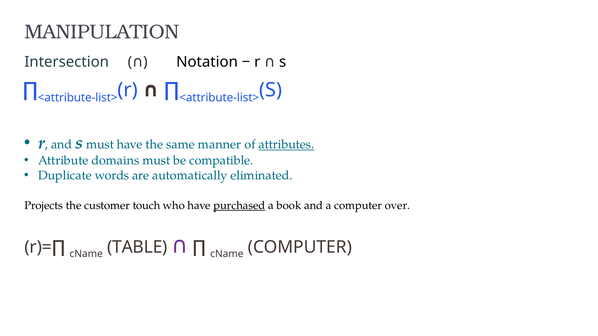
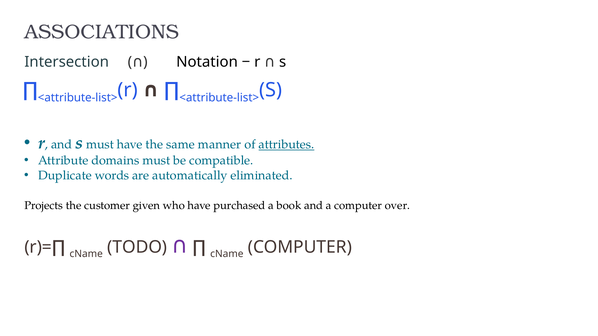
MANIPULATION: MANIPULATION -> ASSOCIATIONS (102, 32)
touch: touch -> given (146, 206)
purchased underline: present -> none (239, 206)
TABLE: TABLE -> TODO (137, 247)
